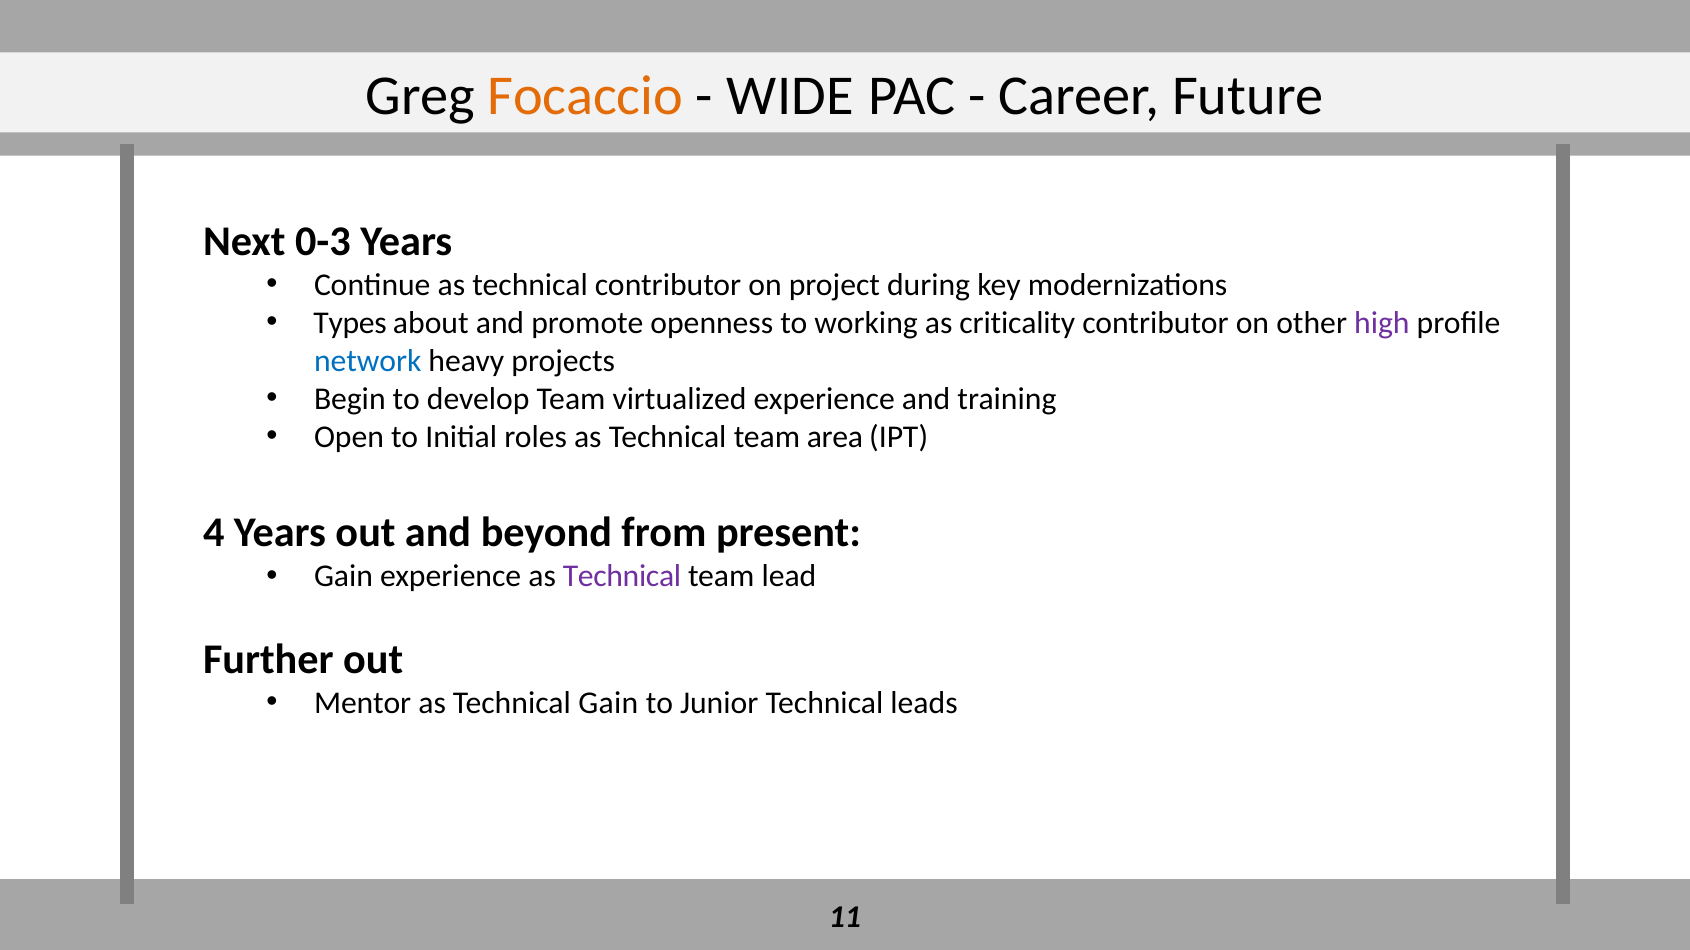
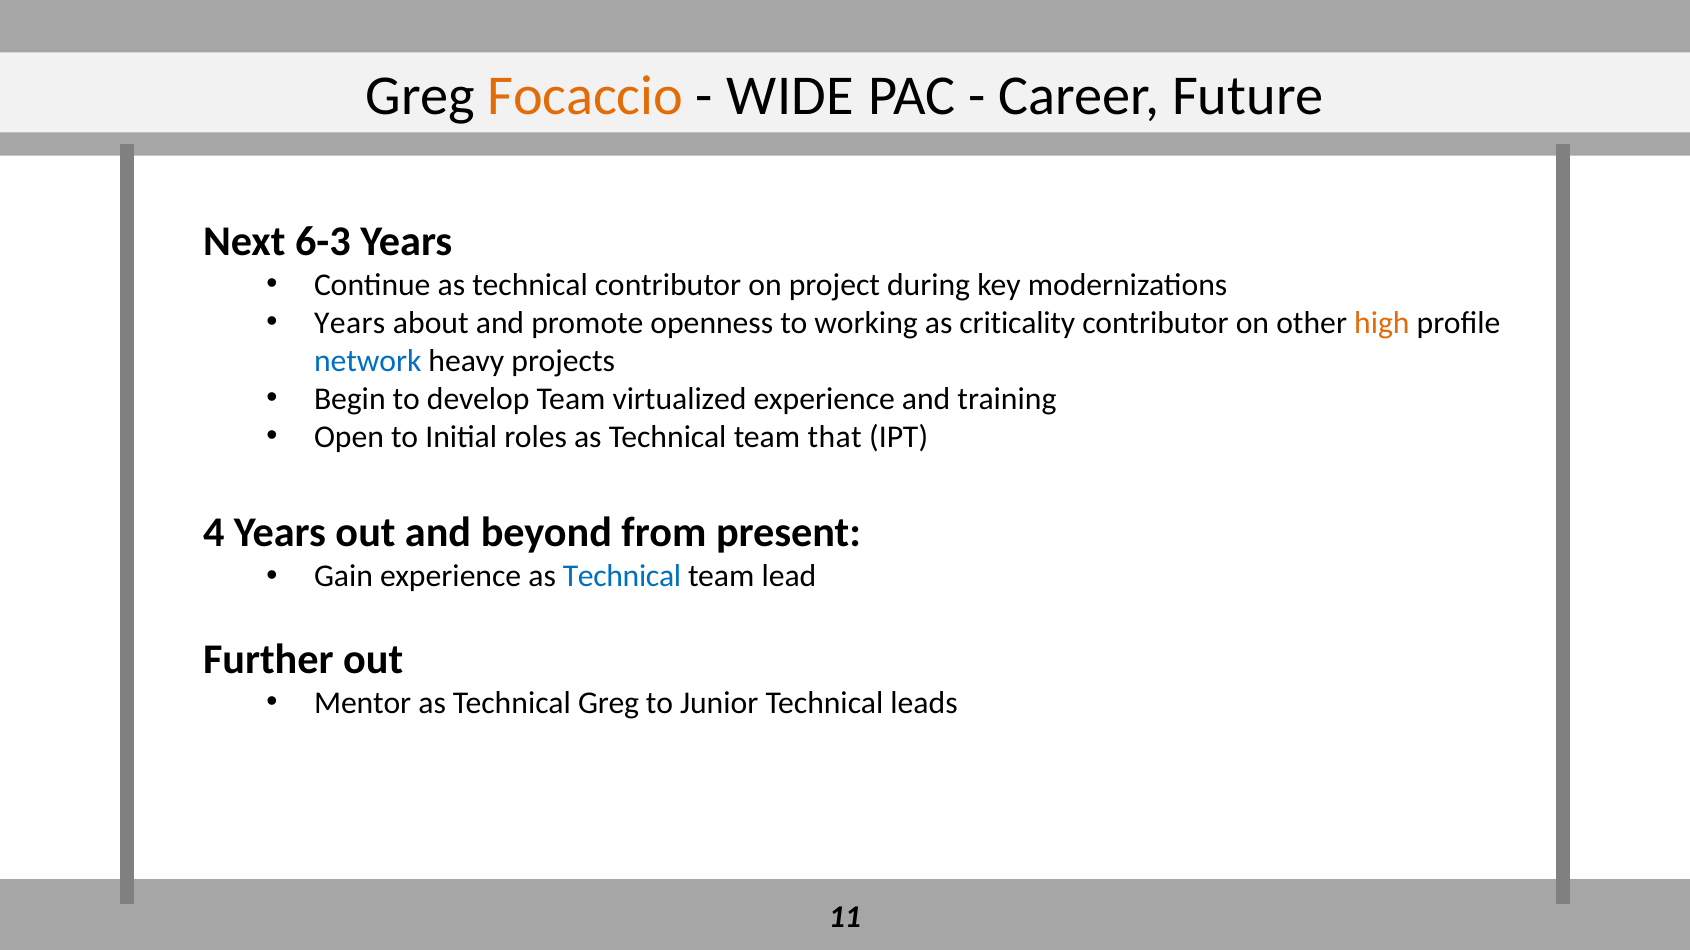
0-3: 0-3 -> 6-3 (323, 242)
Types: Types -> Years (350, 323)
high colour: purple -> orange (1382, 323)
area: area -> that (835, 437)
Technical colour: purple -> blue (622, 577)
Technical Gain: Gain -> Greg (609, 704)
